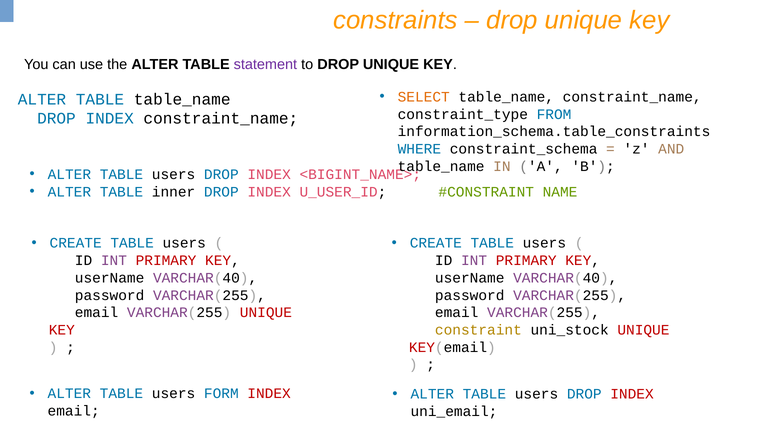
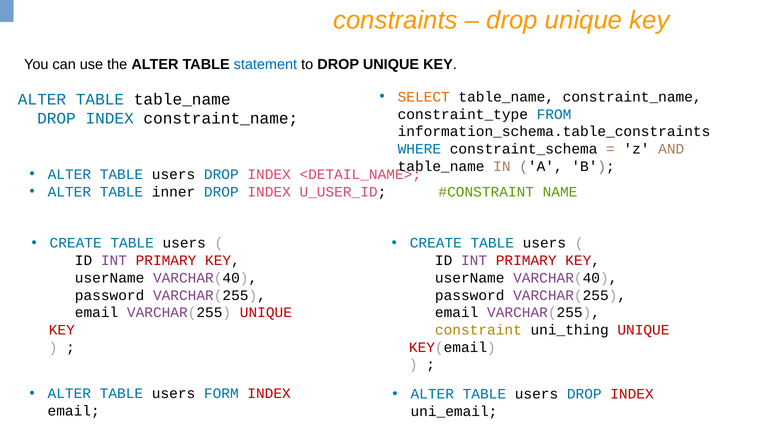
statement colour: purple -> blue (265, 64)
<BIGINT_NAME>: <BIGINT_NAME> -> <DETAIL_NAME> (360, 175)
uni_stock: uni_stock -> uni_thing (570, 330)
